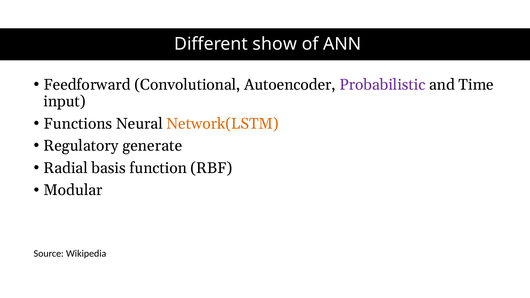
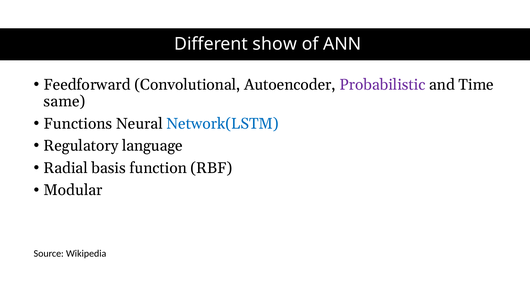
input: input -> same (65, 101)
Network(LSTM colour: orange -> blue (223, 124)
generate: generate -> language (152, 146)
